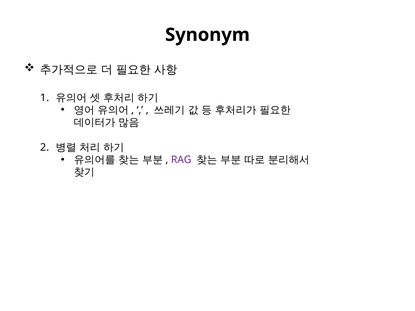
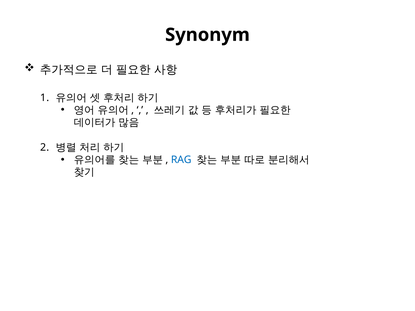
RAG colour: purple -> blue (181, 160)
